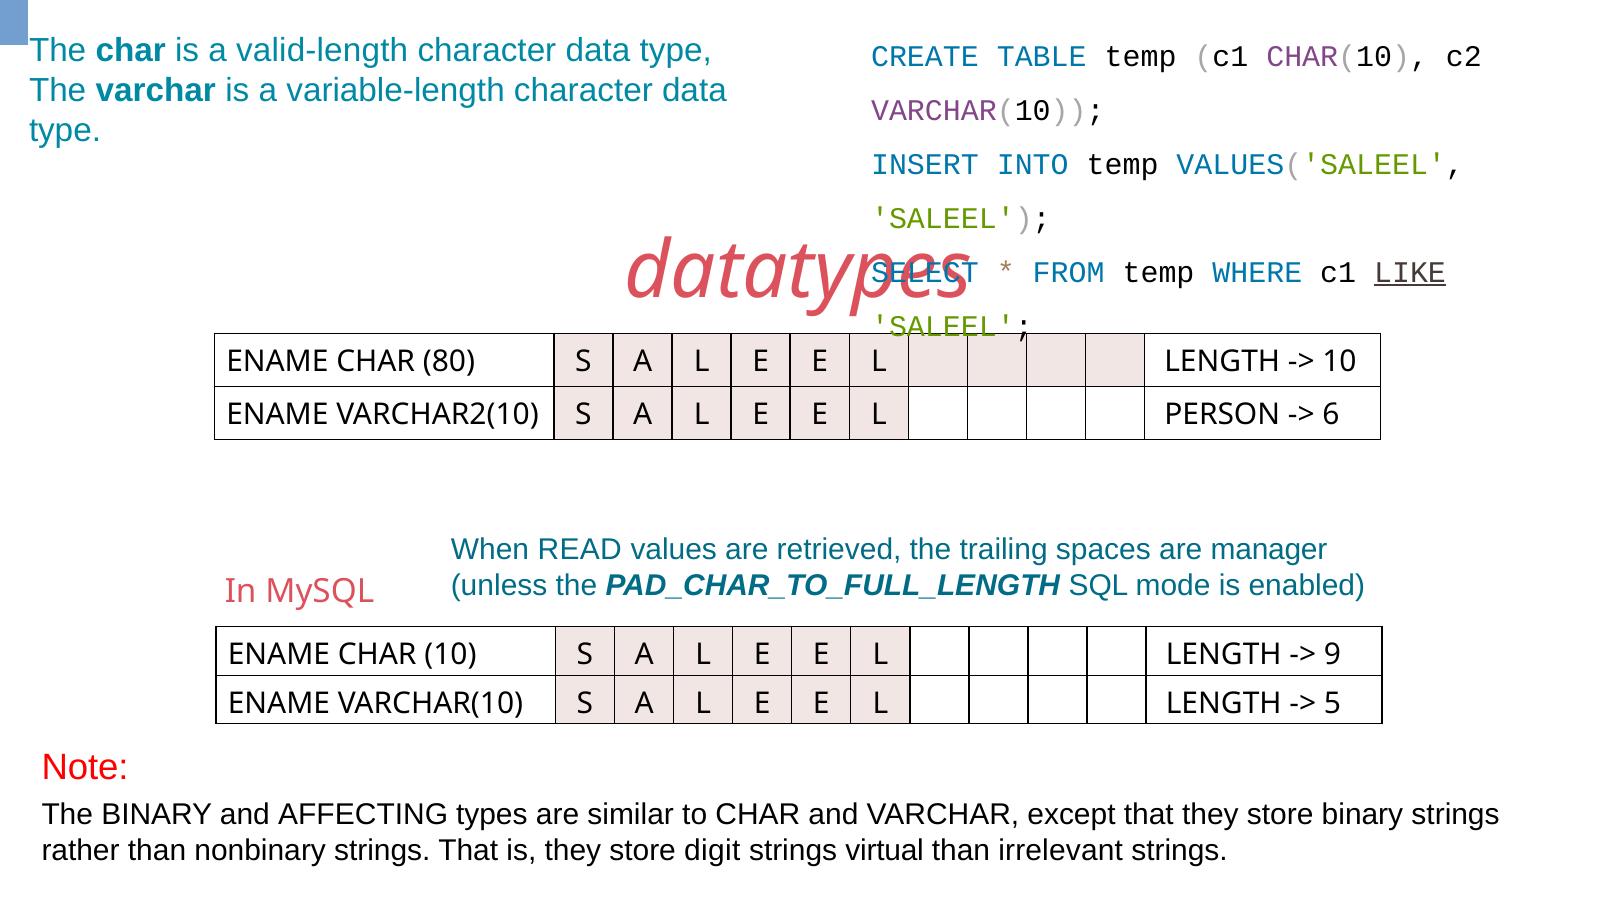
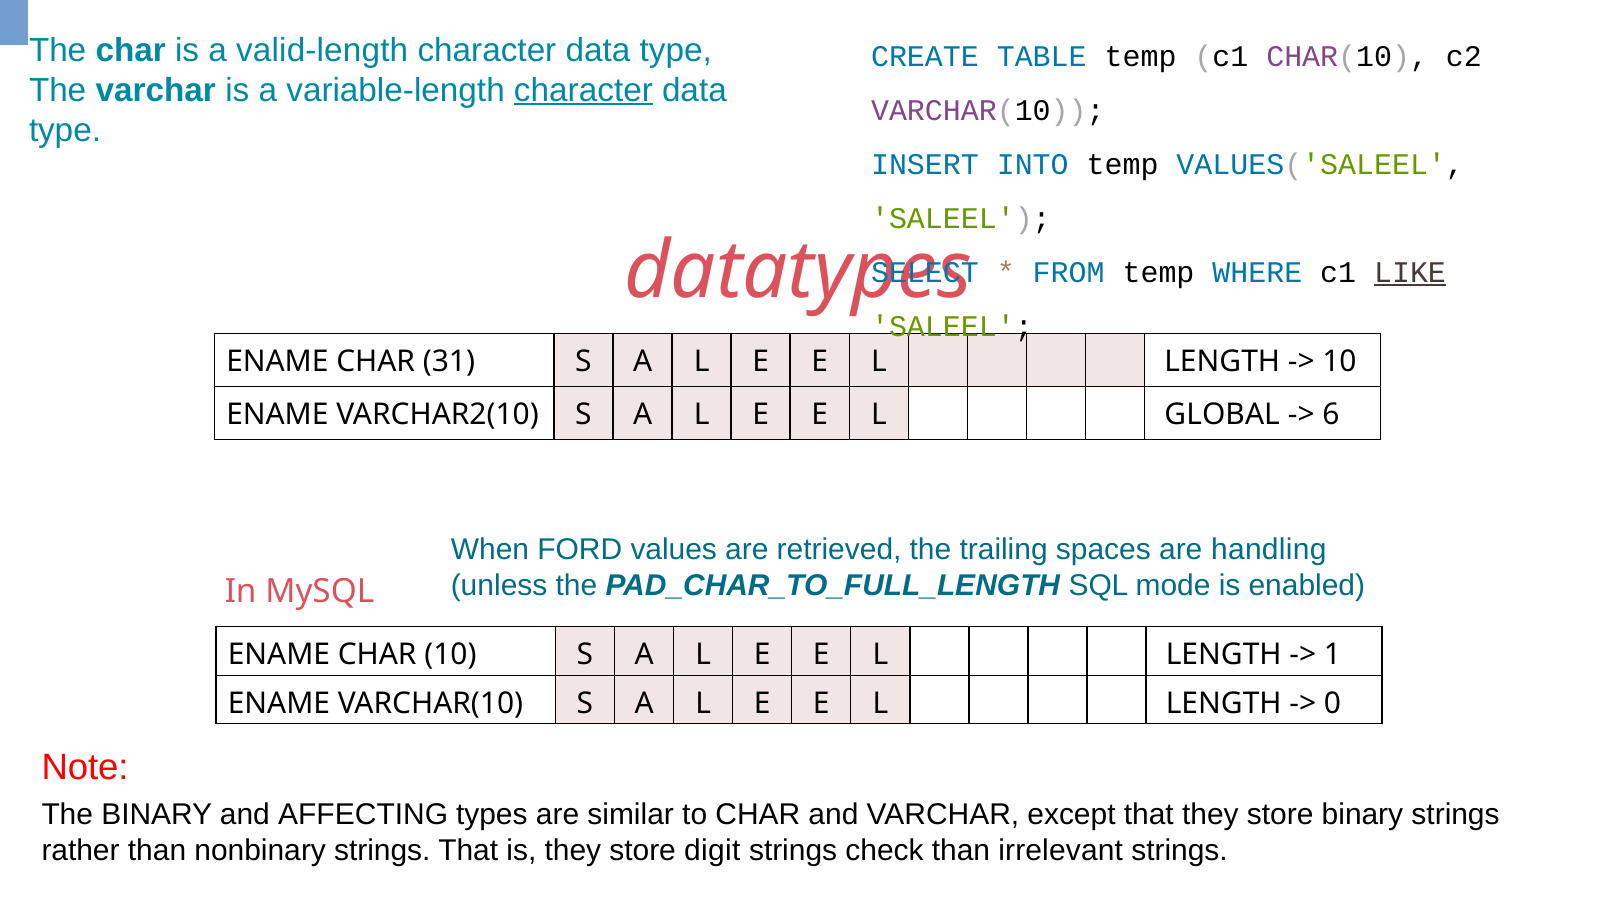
character underline: none -> present (583, 90)
80: 80 -> 31 (449, 361)
PERSON: PERSON -> GLOBAL (1222, 414)
READ: READ -> FORD (580, 549)
manager: manager -> handling (1269, 549)
9: 9 -> 1 (1332, 654)
5: 5 -> 0 (1332, 703)
virtual: virtual -> check (885, 850)
